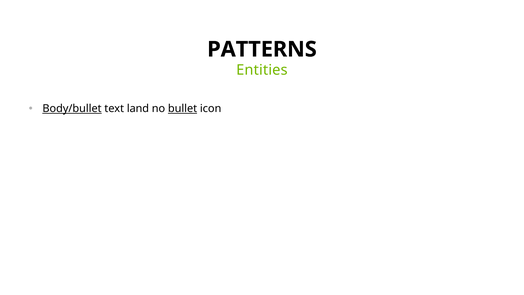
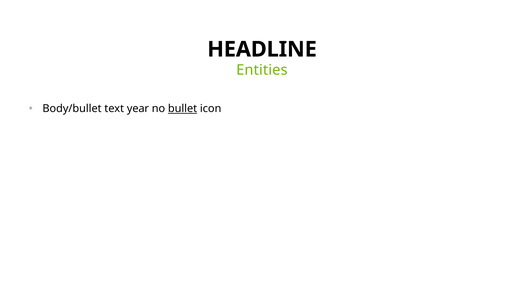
PATTERNS: PATTERNS -> HEADLINE (262, 49)
Body/bullet underline: present -> none (72, 108)
land: land -> year (138, 108)
